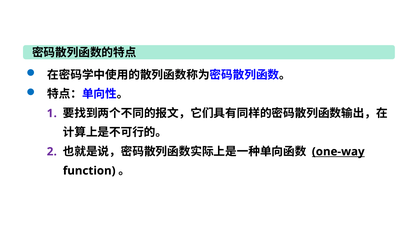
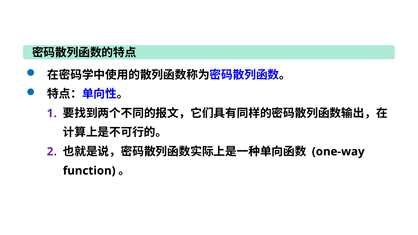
one-way underline: present -> none (338, 152)
